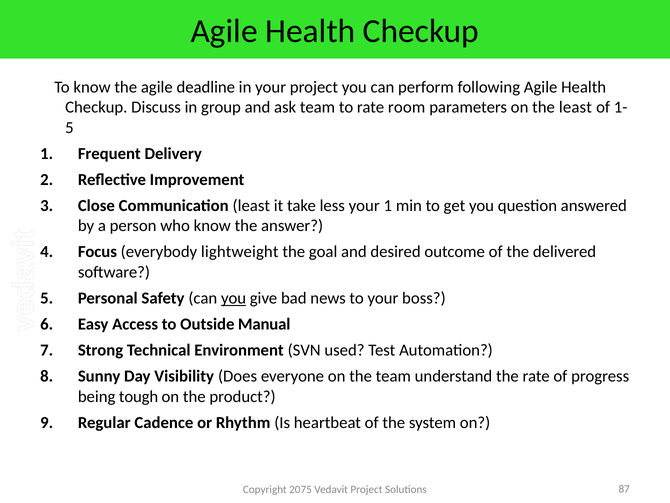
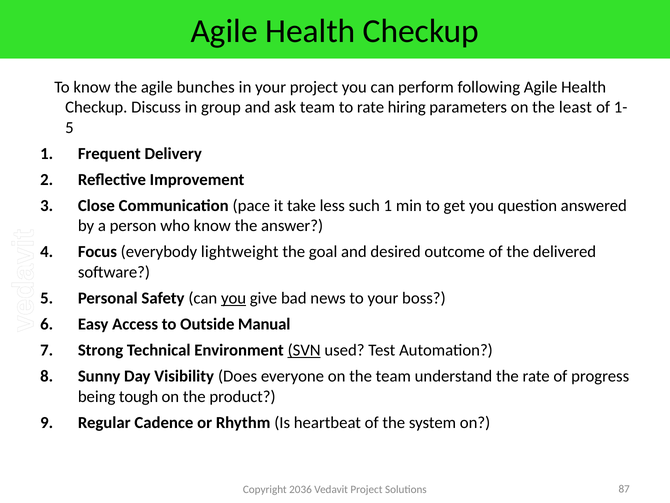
deadline: deadline -> bunches (206, 87)
room: room -> hiring (407, 107)
Communication least: least -> pace (251, 206)
less your: your -> such (364, 206)
SVN underline: none -> present (304, 350)
2075: 2075 -> 2036 (301, 489)
